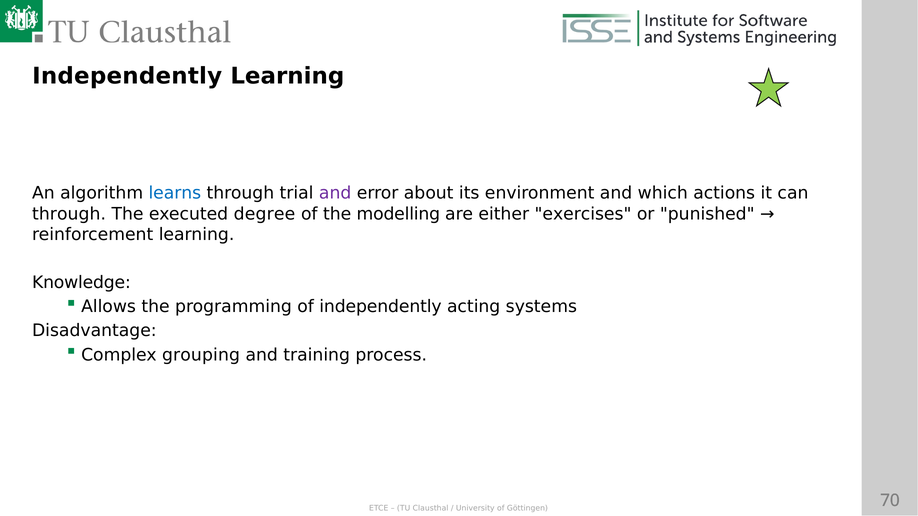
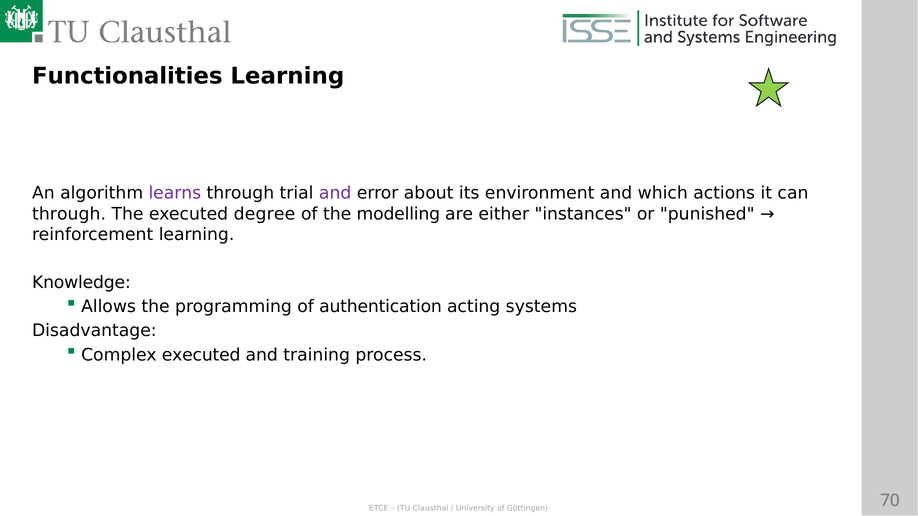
Independently: Independently -> Functionalities (127, 76)
learns colour: blue -> purple (175, 193)
exercises: exercises -> instances (583, 214)
of independently: independently -> authentication (381, 307)
Complex grouping: grouping -> executed (201, 355)
